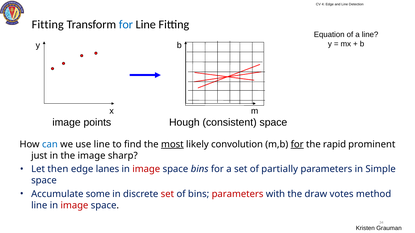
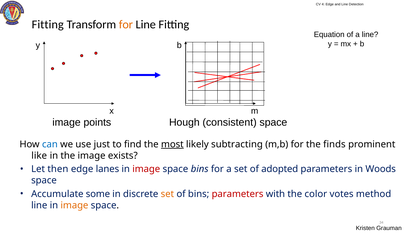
for colour: blue -> orange (126, 24)
use line: line -> just (102, 145)
convolution: convolution -> subtracting (237, 145)
for underline: present -> none (297, 145)
rapid: rapid -> finds (334, 145)
just: just -> like (39, 156)
sharp: sharp -> exists (123, 156)
partially: partially -> adopted (280, 169)
Simple: Simple -> Woods (381, 169)
set colour: red -> orange (167, 194)
draw: draw -> color (316, 194)
image colour: red -> orange (74, 206)
